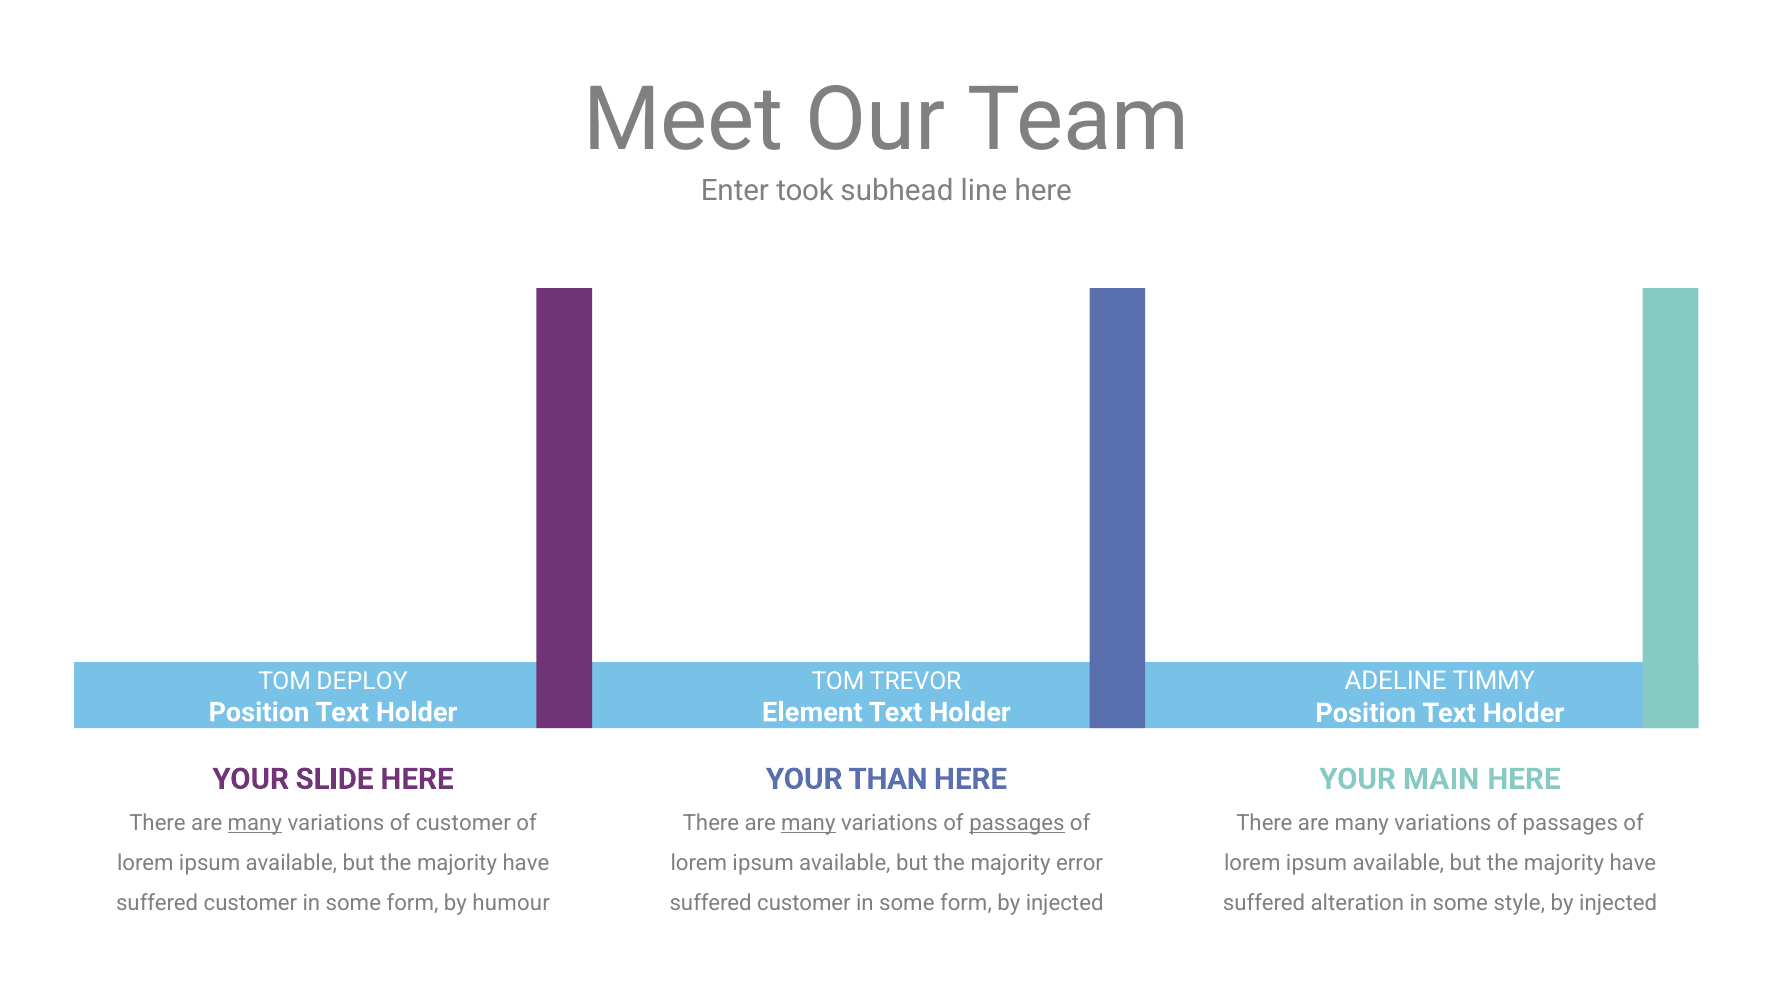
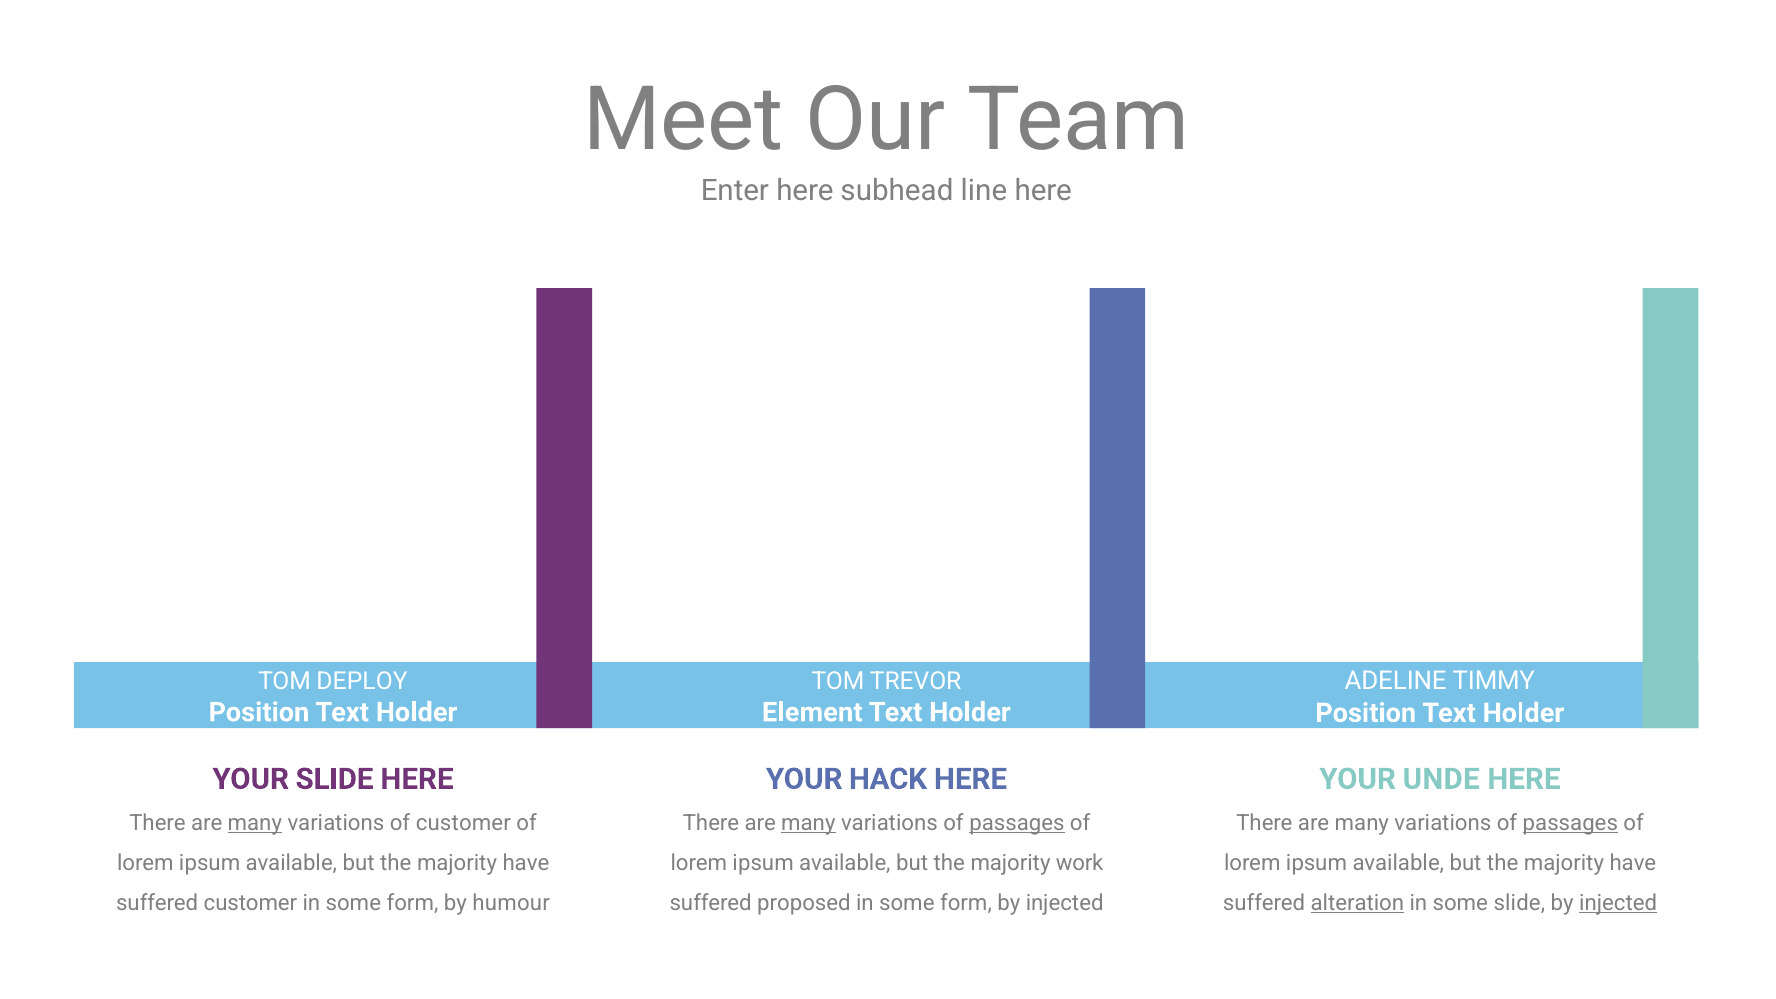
Enter took: took -> here (805, 190)
THAN: THAN -> HACK (888, 779)
MAIN: MAIN -> UNDE (1441, 779)
passages underline: none -> present (1570, 823)
error: error -> work (1080, 863)
customer: customer -> proposed (804, 903)
alteration underline: none -> present (1357, 903)
some style: style -> slide (1519, 903)
injected underline: none -> present (1618, 903)
